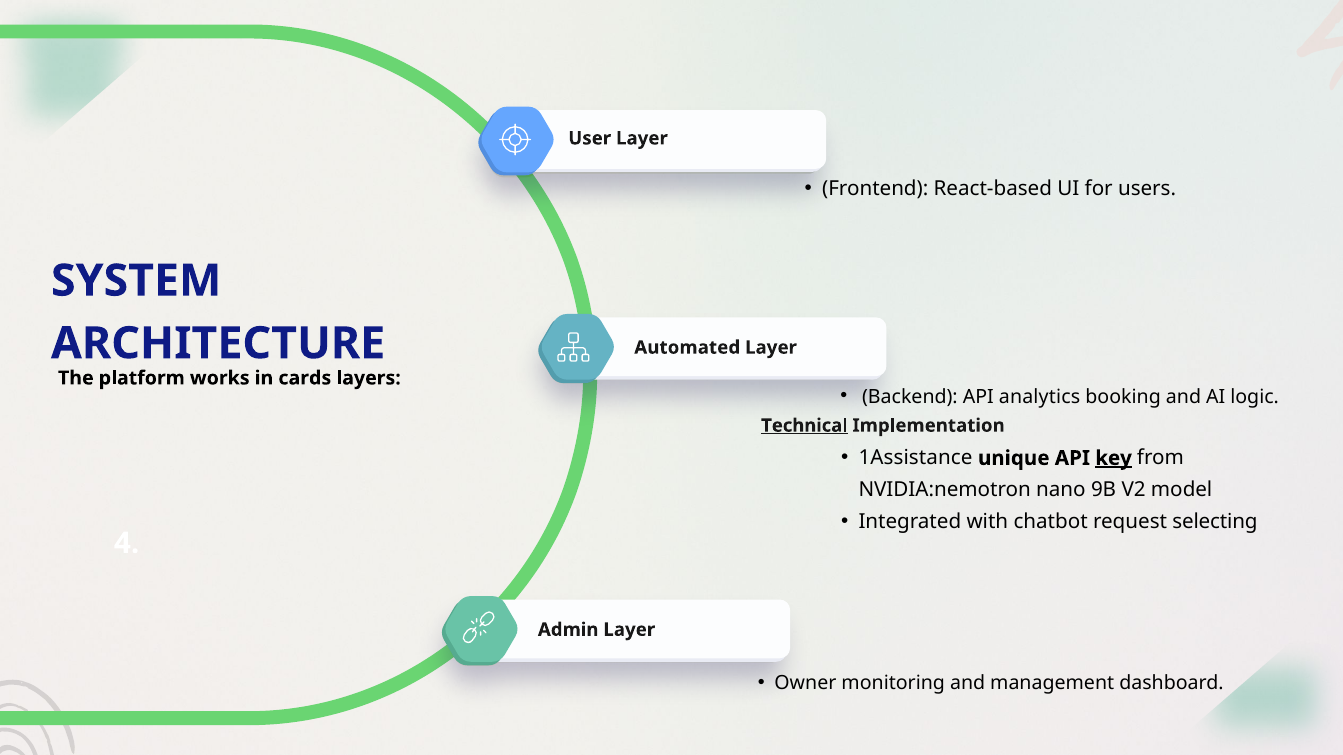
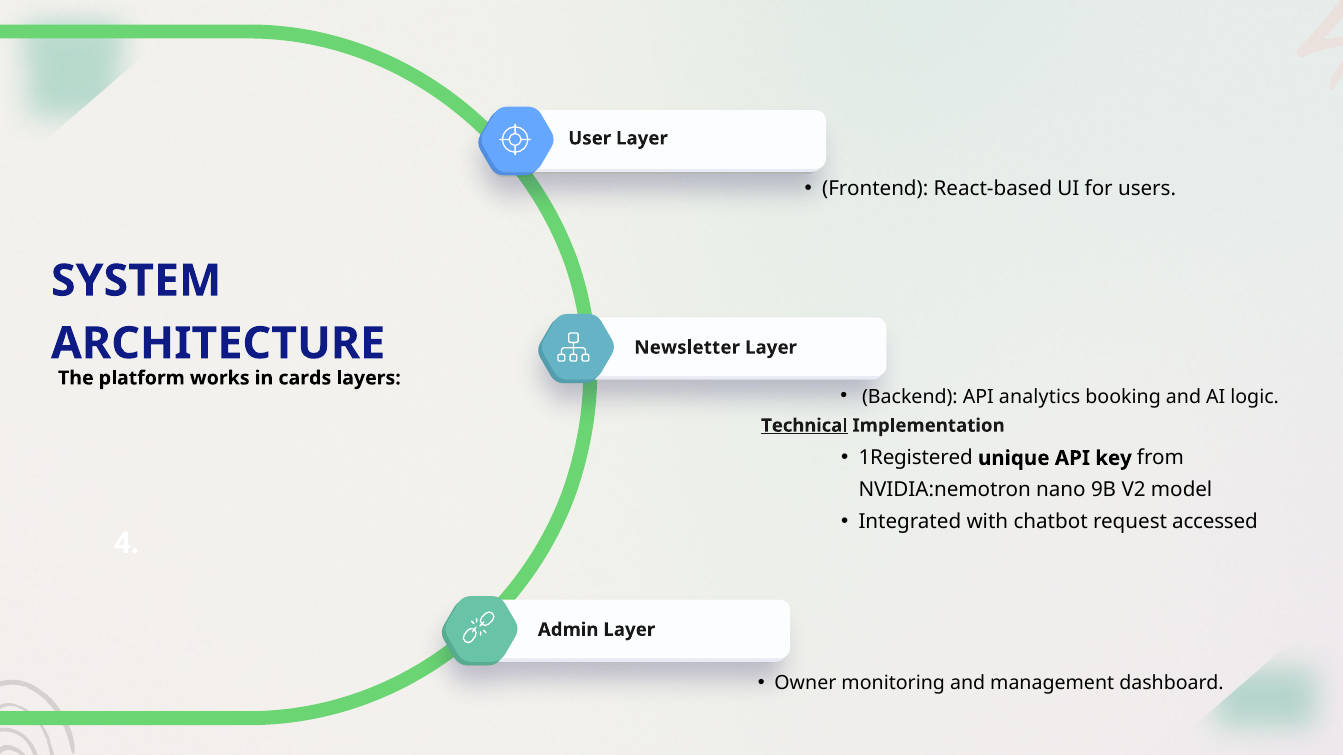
Automated: Automated -> Newsletter (687, 348)
1Assistance: 1Assistance -> 1Registered (916, 458)
key underline: present -> none (1114, 458)
selecting: selecting -> accessed (1215, 522)
